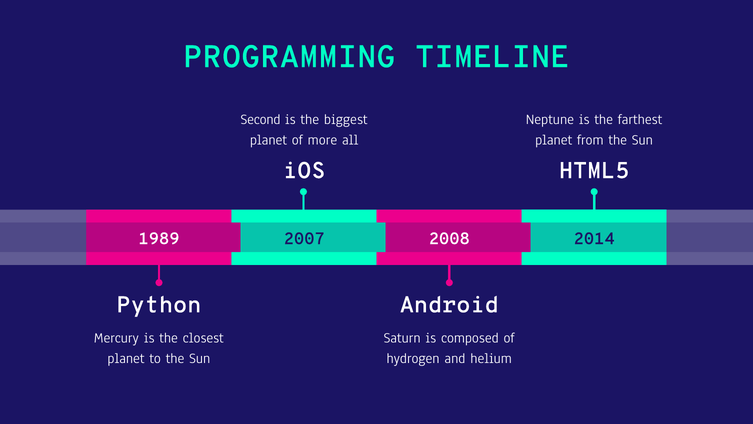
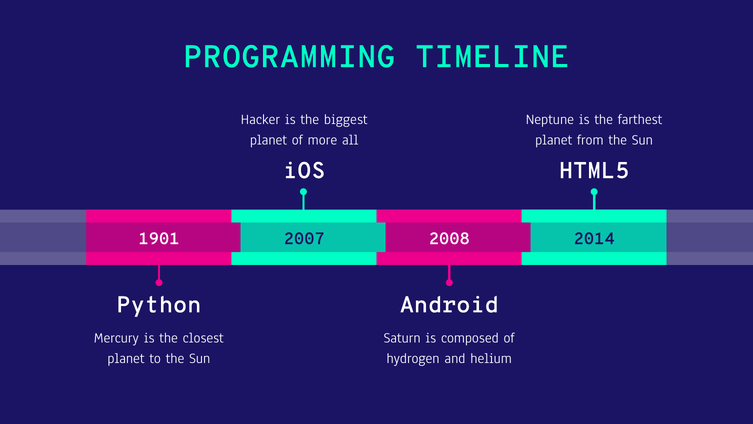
Second: Second -> Hacker (260, 119)
1989: 1989 -> 1901 (159, 238)
